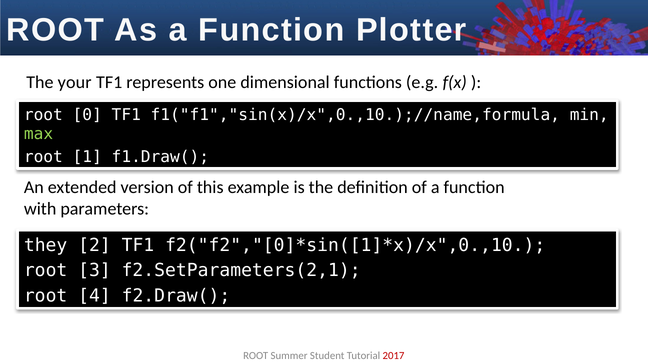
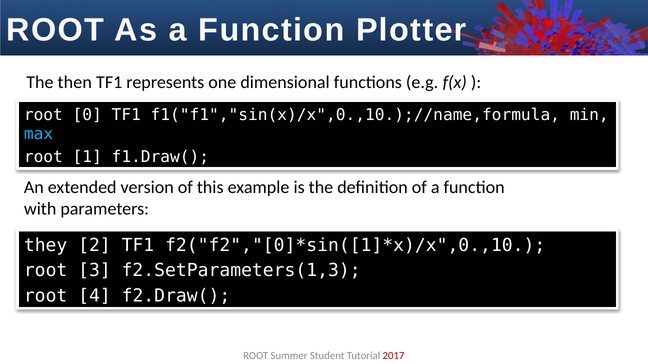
your: your -> then (75, 82)
max colour: light green -> light blue (39, 134)
f2.SetParameters(2,1: f2.SetParameters(2,1 -> f2.SetParameters(1,3 (241, 271)
